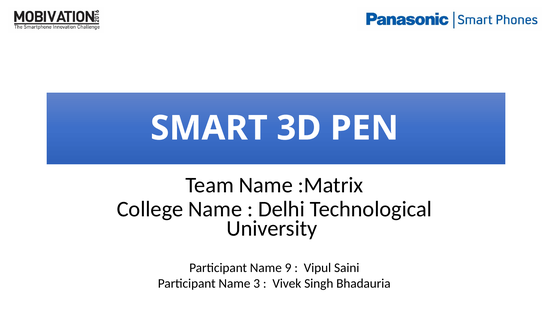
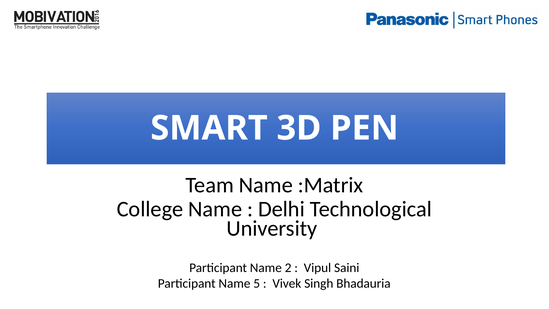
9: 9 -> 2 (288, 268)
3: 3 -> 5 (257, 283)
